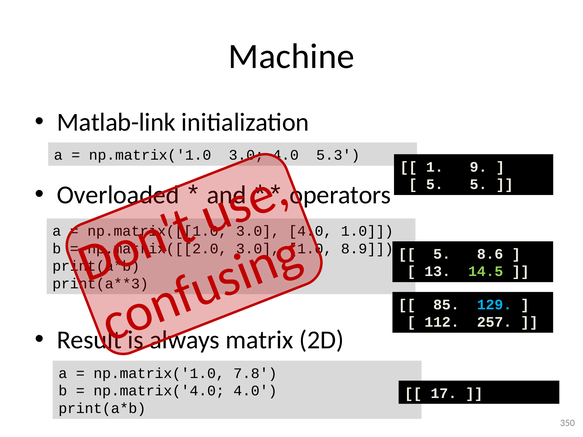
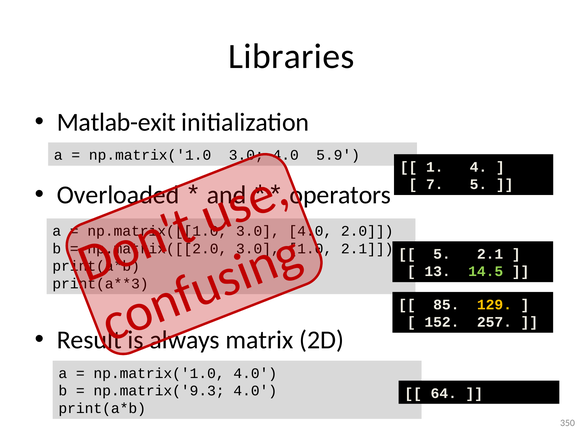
Machine: Machine -> Libraries (291, 56)
Matlab-link: Matlab-link -> Matlab-exit (116, 122)
5.3: 5.3 -> 5.9 (338, 155)
9: 9 -> 4 (478, 167)
5: 5 -> 7 (435, 184)
1.0: 1.0 -> 2.0 (367, 231)
8.9: 8.9 -> 2.1 (367, 249)
5 8.6: 8.6 -> 2.1 (490, 254)
129 colour: light blue -> yellow (494, 305)
112: 112 -> 152 (442, 322)
np.matrix('1.0 7.8: 7.8 -> 4.0 (255, 374)
np.matrix('4.0: np.matrix('4.0 -> np.matrix('9.3 (159, 391)
17: 17 -> 64 (444, 393)
